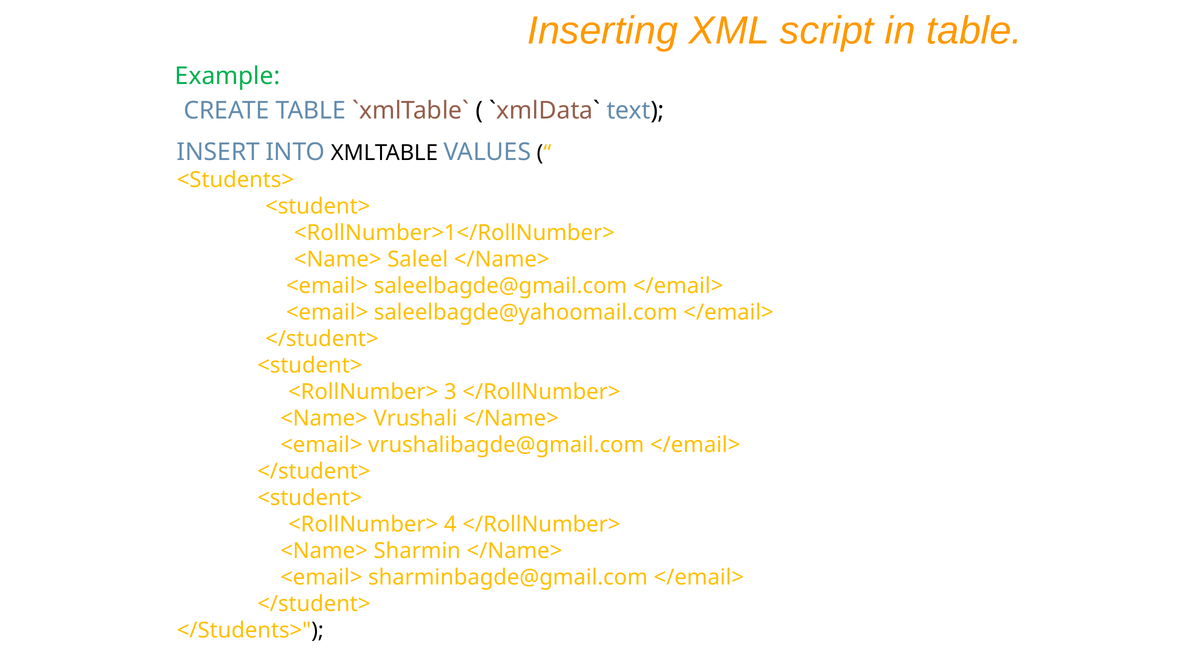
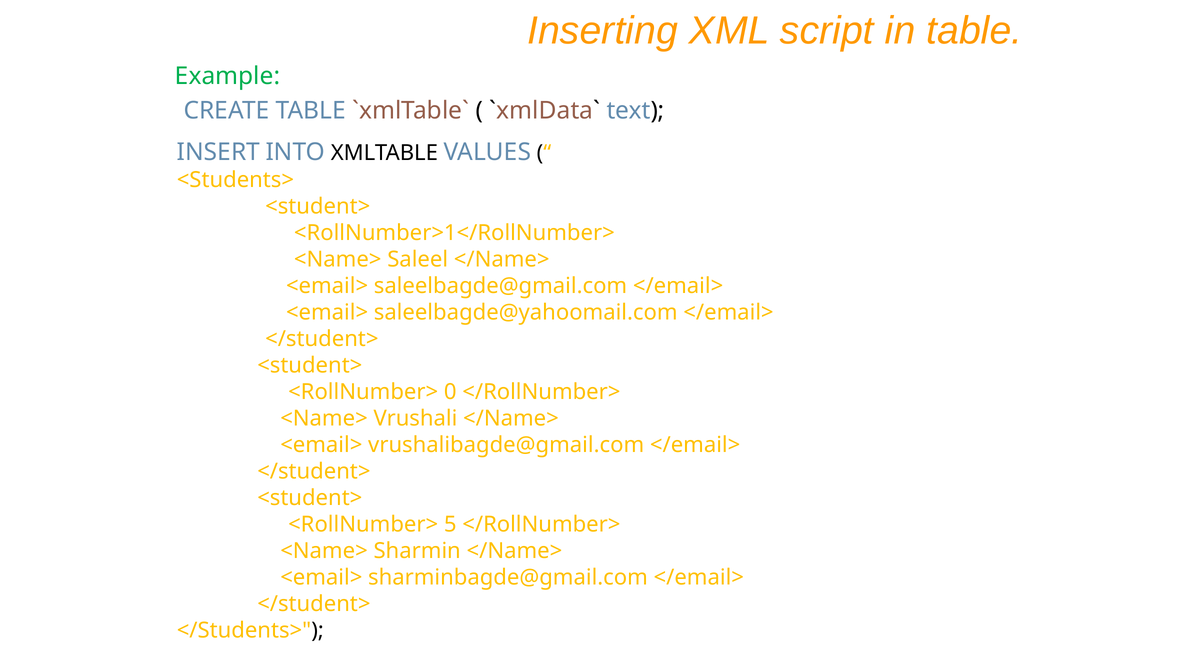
3: 3 -> 0 (450, 392)
4: 4 -> 5 (450, 525)
